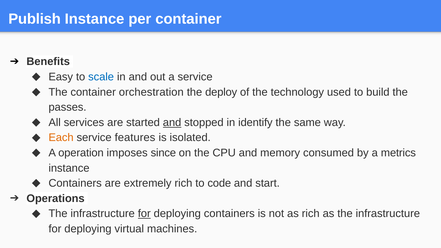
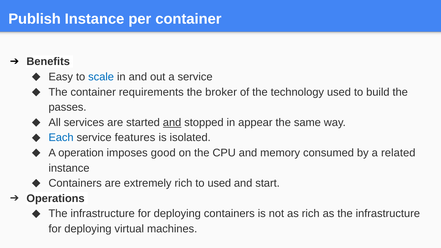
orchestration: orchestration -> requirements (151, 92)
deploy: deploy -> broker (221, 92)
identify: identify -> appear (255, 122)
Each colour: orange -> blue (61, 138)
since: since -> good (163, 153)
metrics: metrics -> related (398, 153)
to code: code -> used (219, 183)
for underline: present -> none (144, 214)
